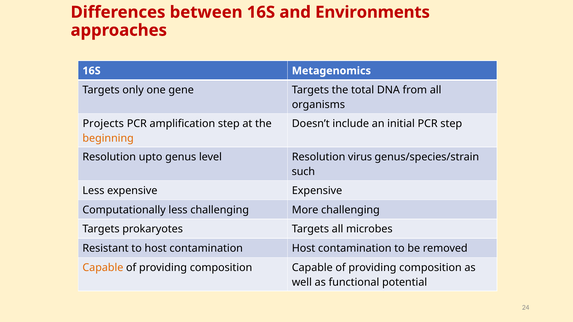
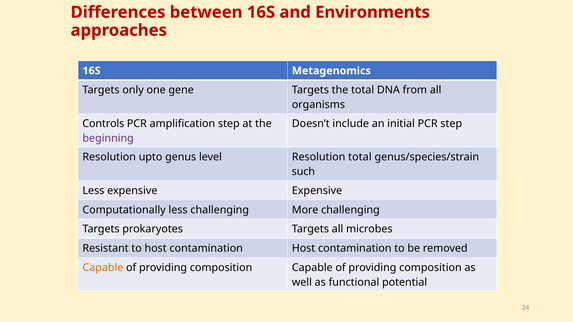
Projects: Projects -> Controls (103, 124)
beginning colour: orange -> purple (108, 138)
Resolution virus: virus -> total (360, 157)
